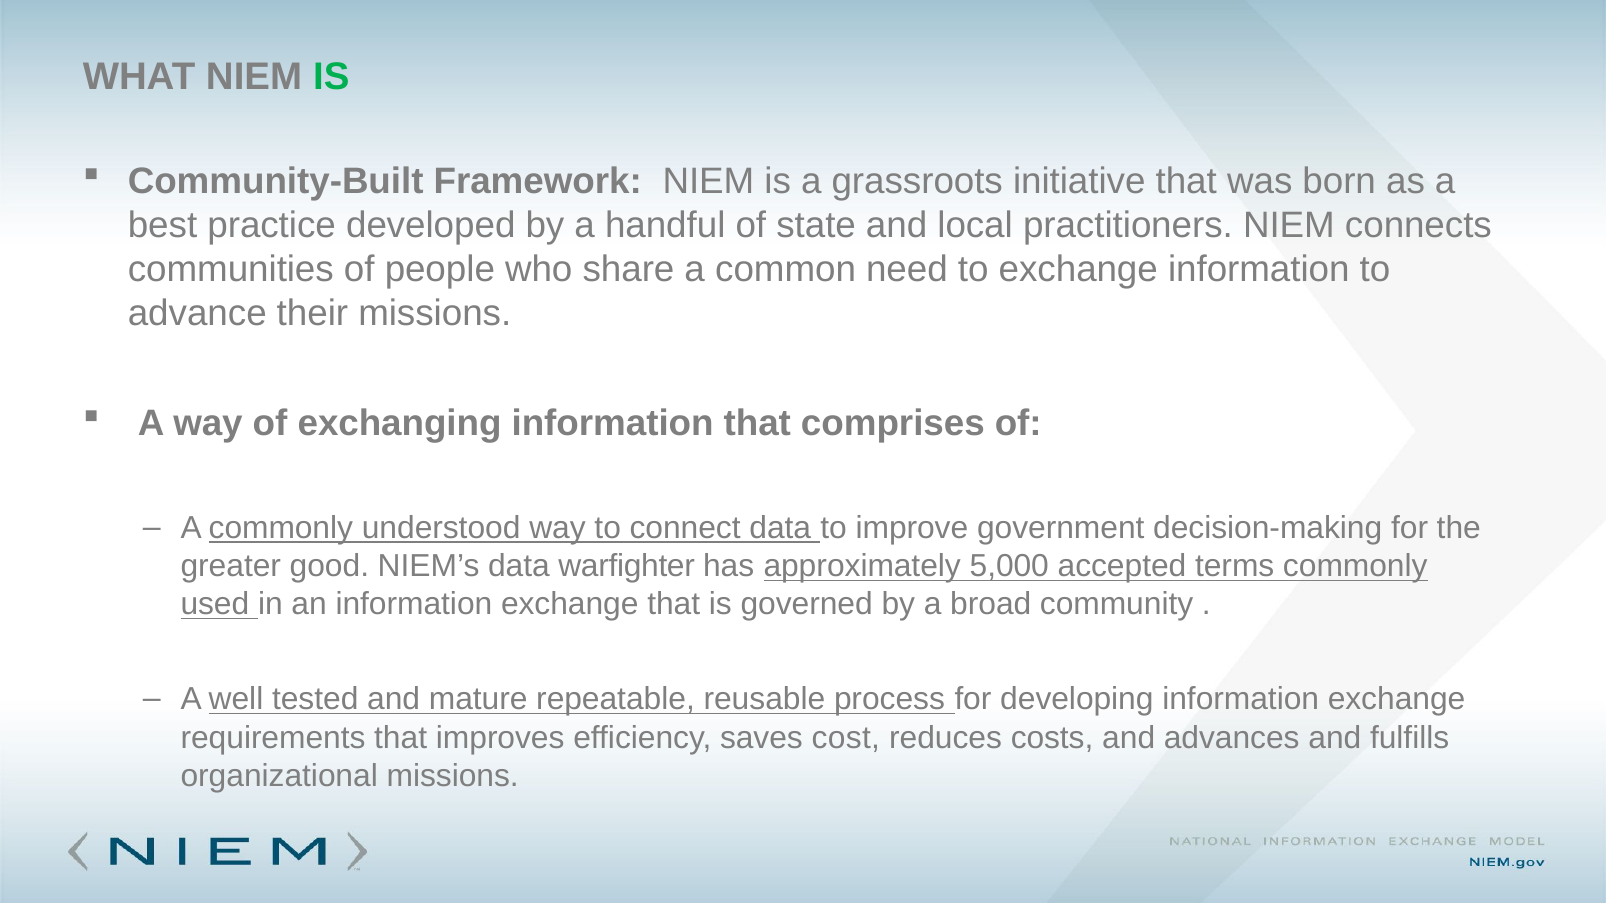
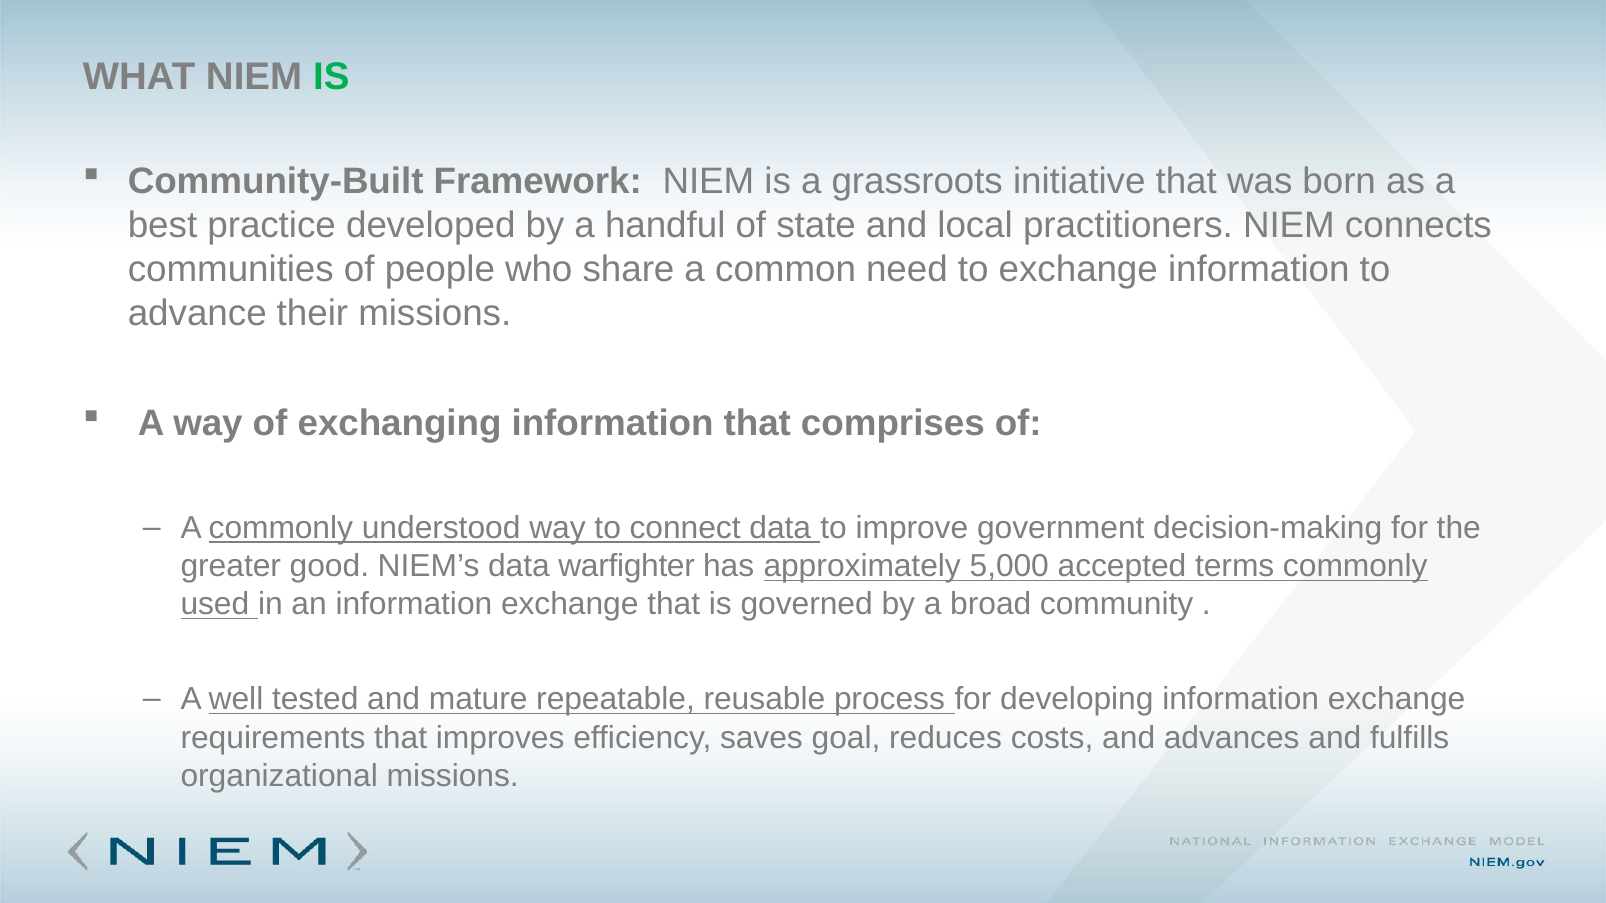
cost: cost -> goal (846, 738)
